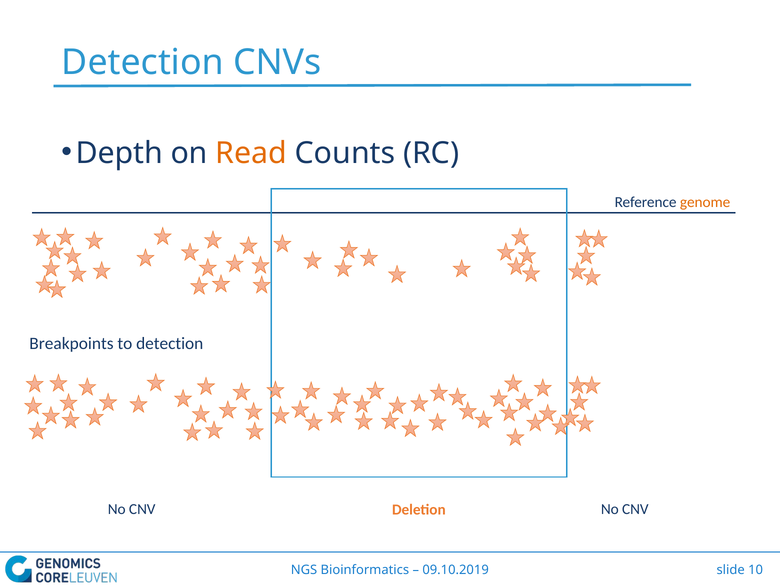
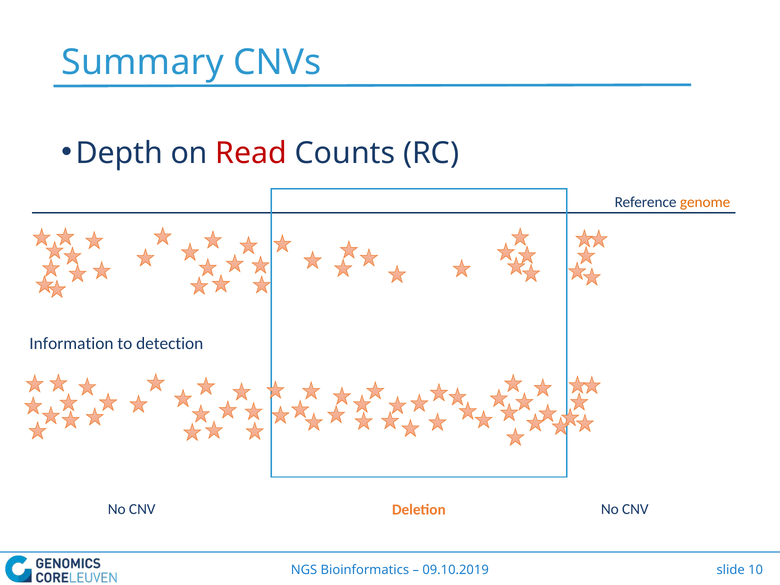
Detection: Detection -> Summary (143, 63)
Read colour: orange -> red (251, 153)
Breakpoints: Breakpoints -> Information (71, 344)
